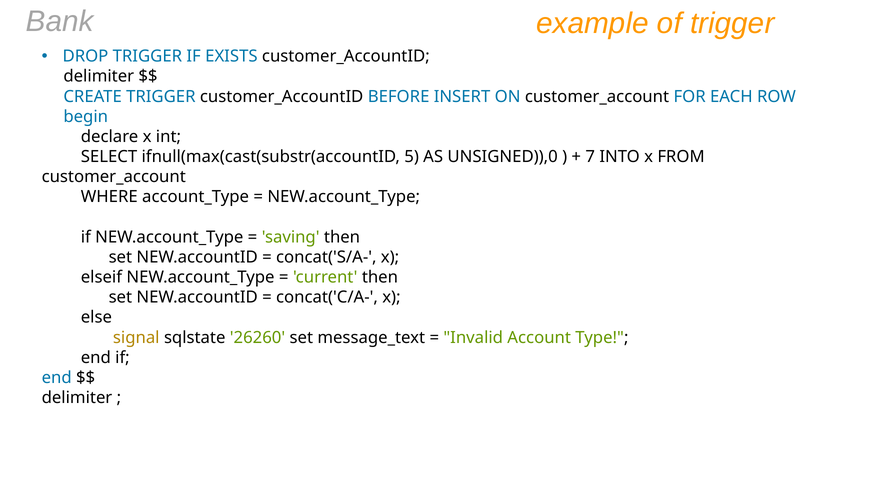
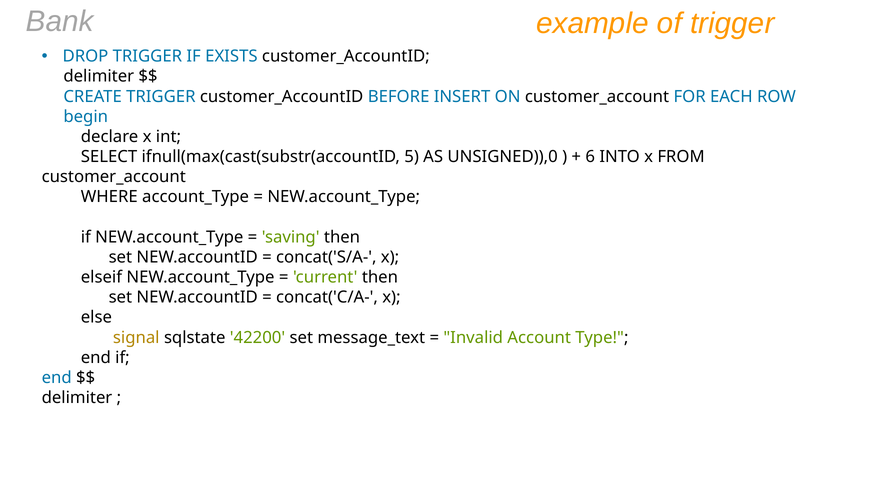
7: 7 -> 6 (590, 157)
26260: 26260 -> 42200 (258, 338)
